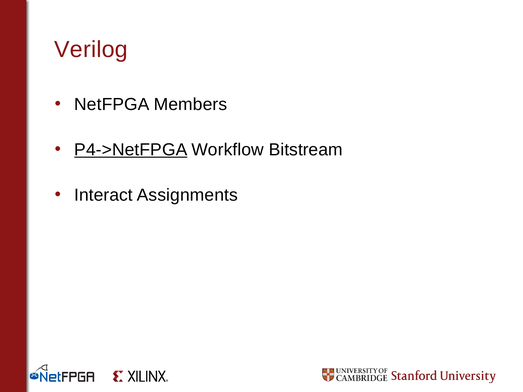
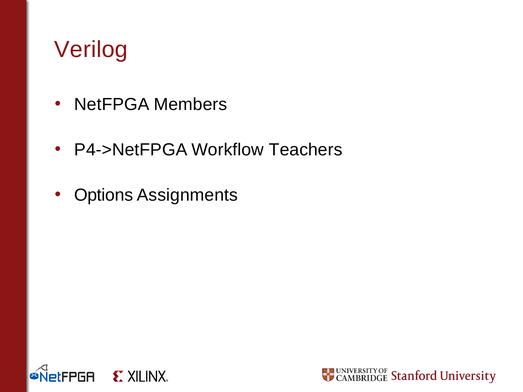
P4->NetFPGA underline: present -> none (131, 150)
Bitstream: Bitstream -> Teachers (306, 150)
Interact: Interact -> Options (104, 195)
